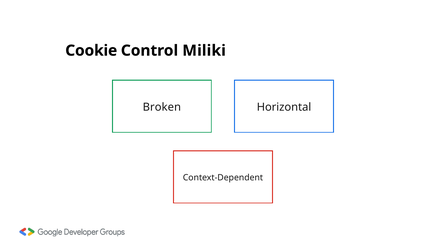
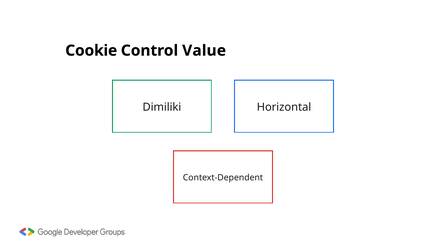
Miliki: Miliki -> Value (204, 51)
Broken: Broken -> Dimiliki (162, 107)
